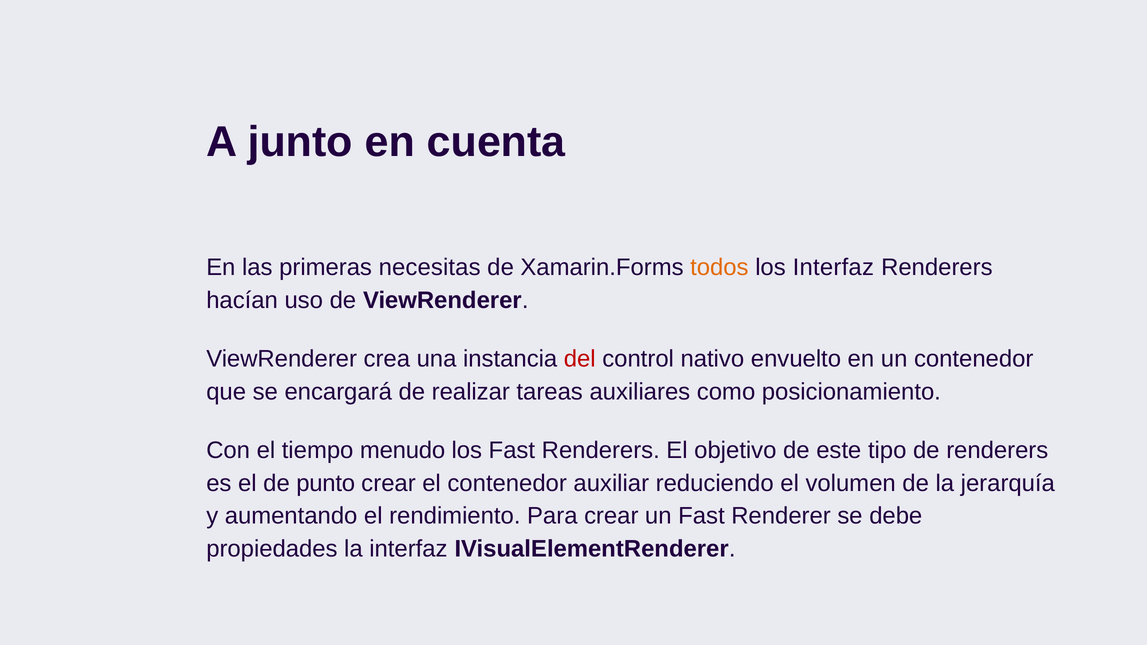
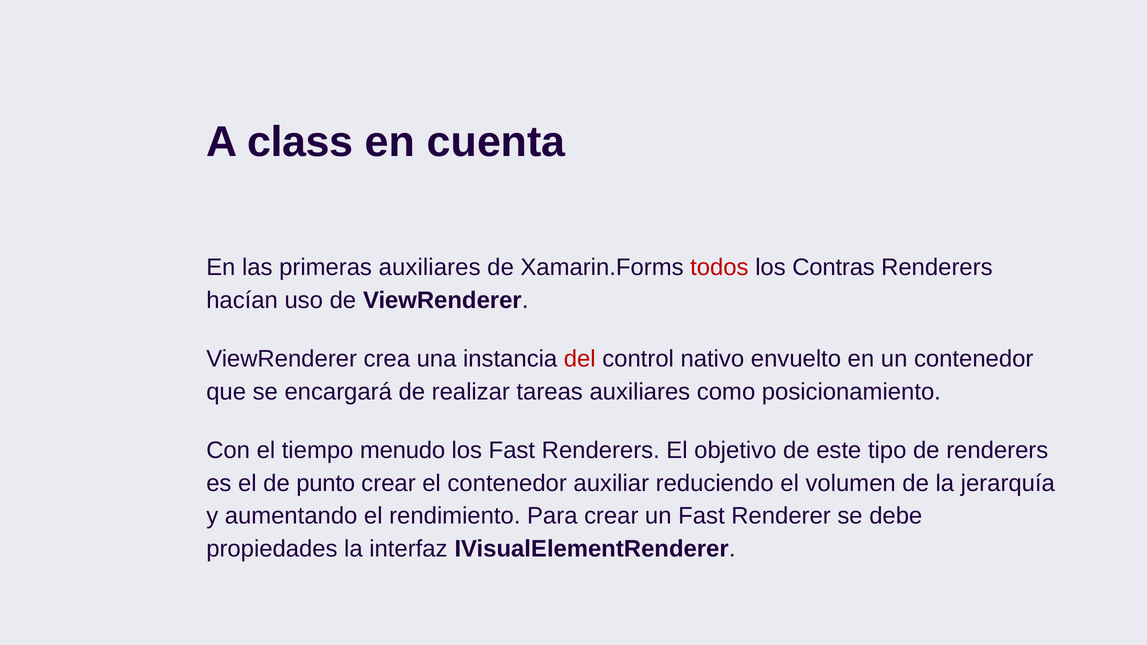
junto: junto -> class (300, 142)
primeras necesitas: necesitas -> auxiliares (430, 268)
todos colour: orange -> red (719, 268)
los Interfaz: Interfaz -> Contras (834, 268)
